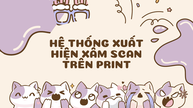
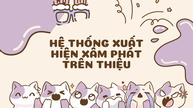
SCAN: SCAN -> PHÁT (126, 54)
PRINT: PRINT -> THIỆU (114, 65)
